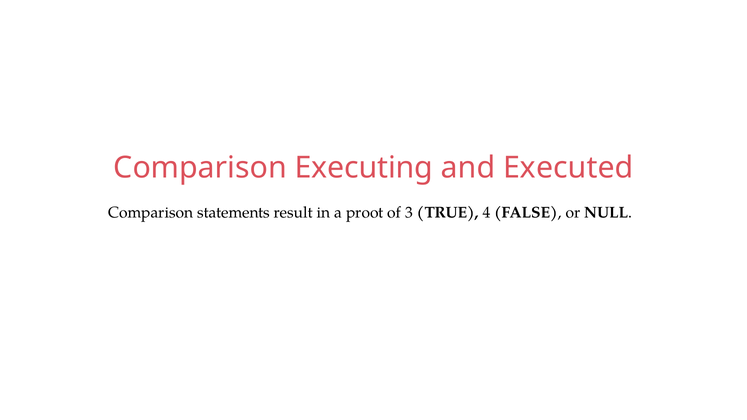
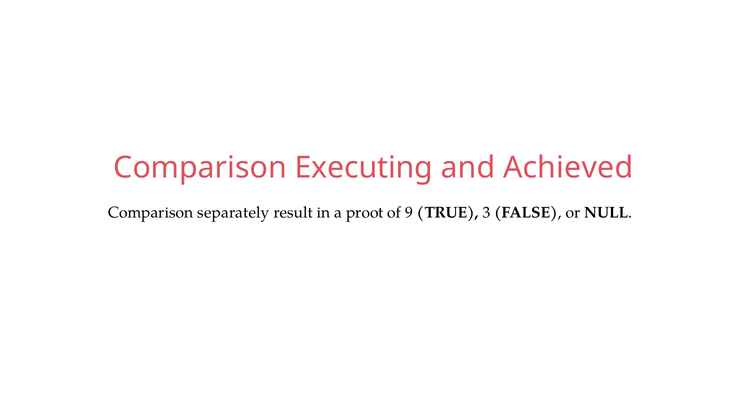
Executed: Executed -> Achieved (568, 168)
statements: statements -> separately (233, 213)
3: 3 -> 9 (409, 213)
4: 4 -> 3 (487, 213)
